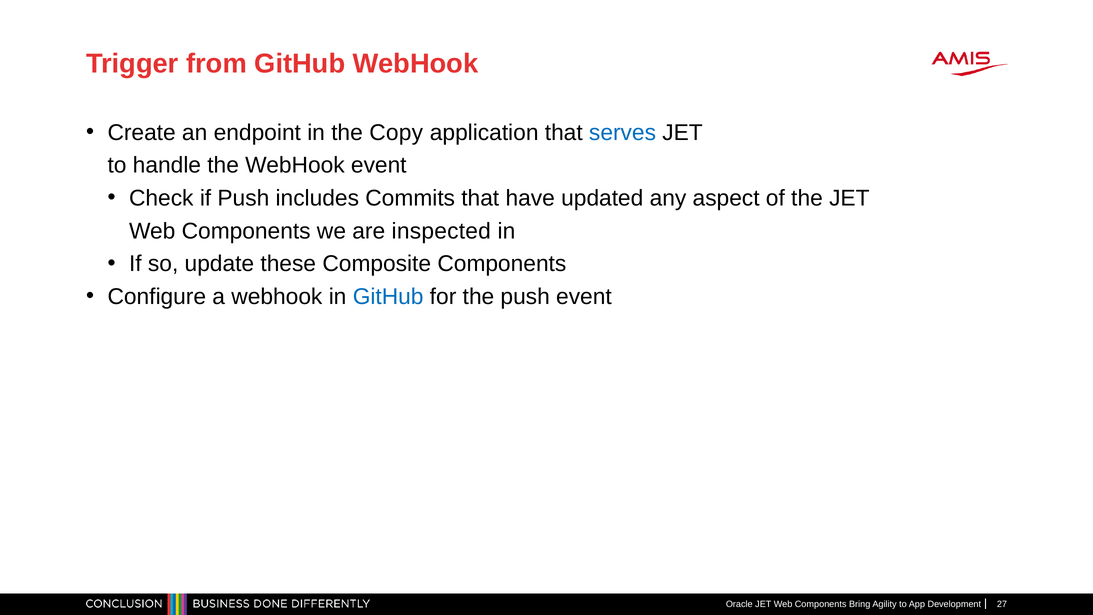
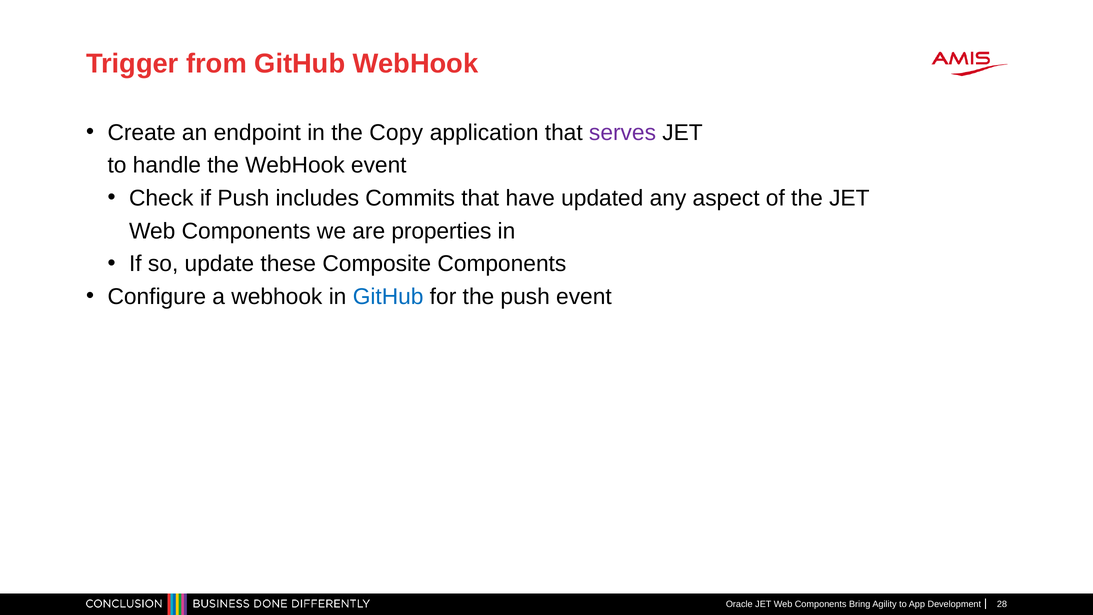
serves colour: blue -> purple (623, 133)
inspected: inspected -> properties (441, 231)
27: 27 -> 28 (1002, 604)
